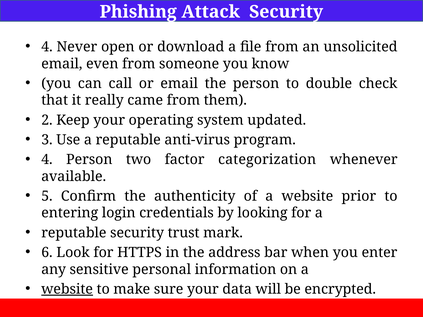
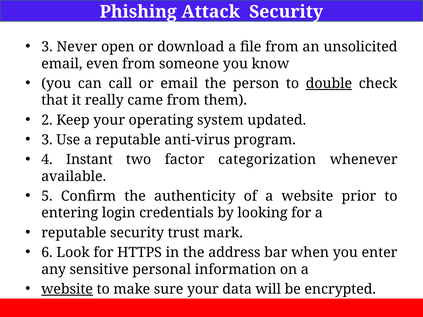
4: 4 -> 3 (47, 47)
double underline: none -> present (329, 83)
4 Person: Person -> Instant (89, 160)
